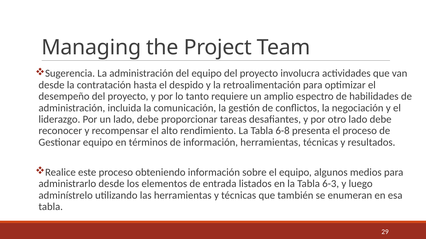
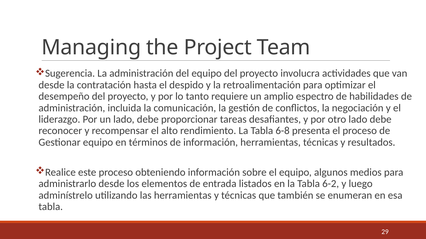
6-3: 6-3 -> 6-2 (331, 184)
